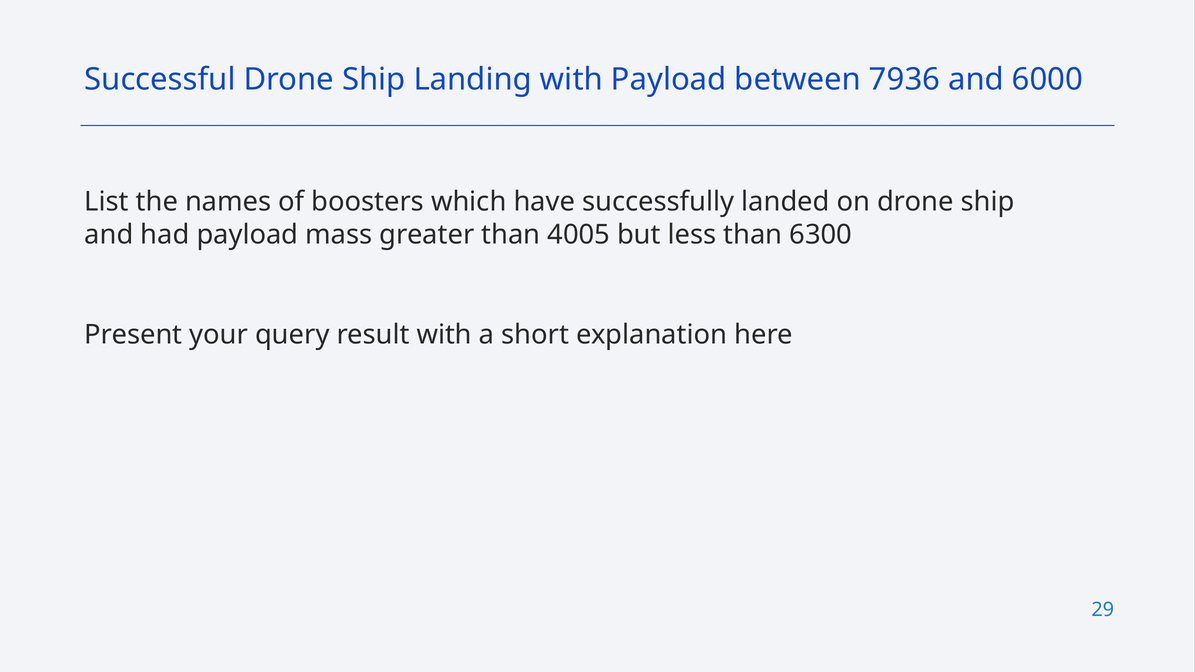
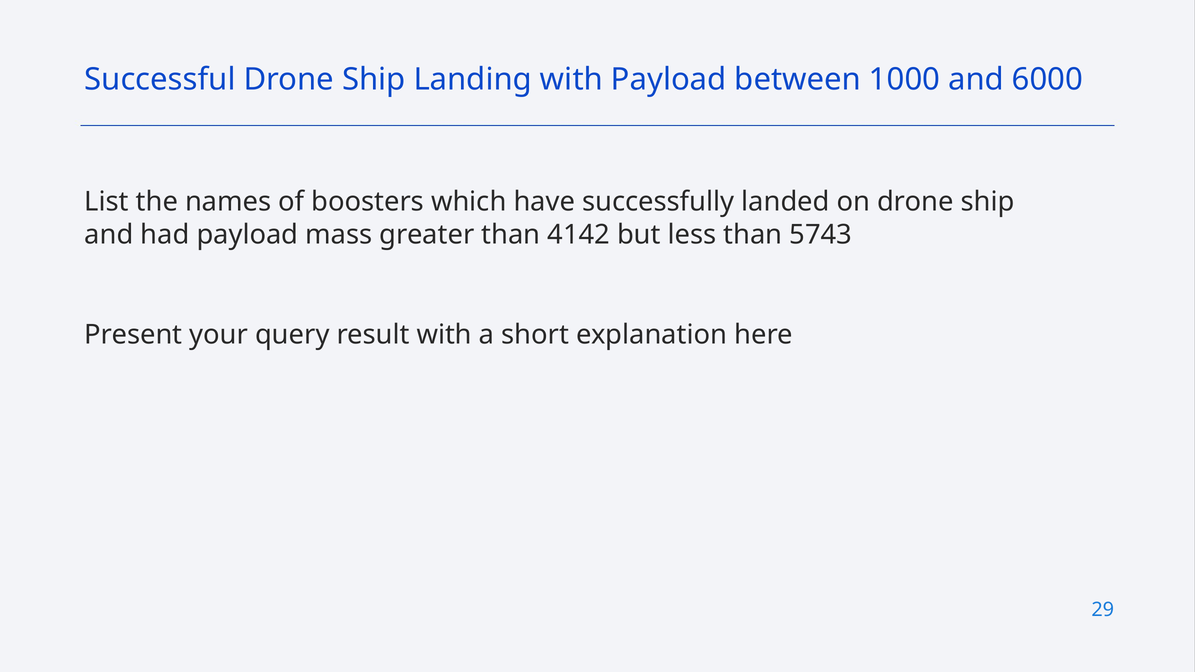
7936: 7936 -> 1000 (905, 79)
4005: 4005 -> 4142 (579, 235)
6300: 6300 -> 5743 (821, 235)
